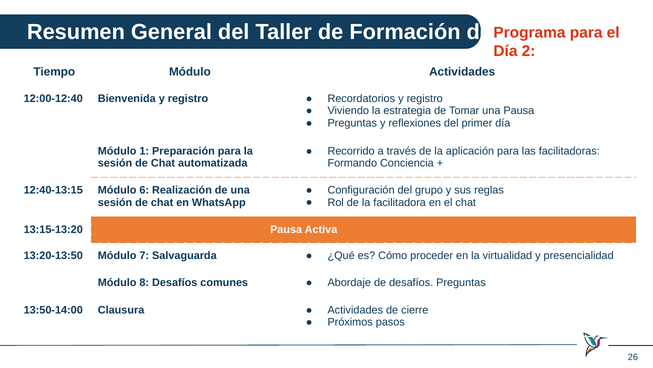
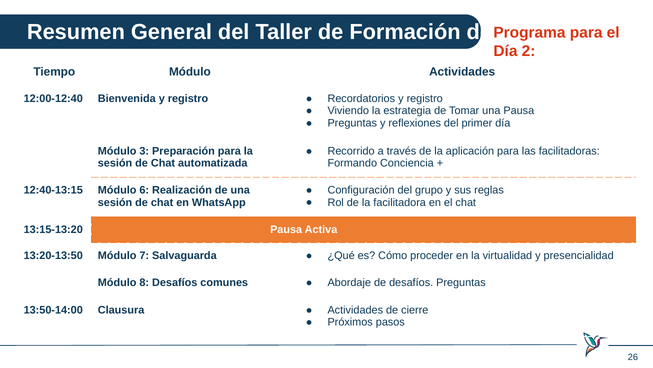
1: 1 -> 3 (144, 151)
